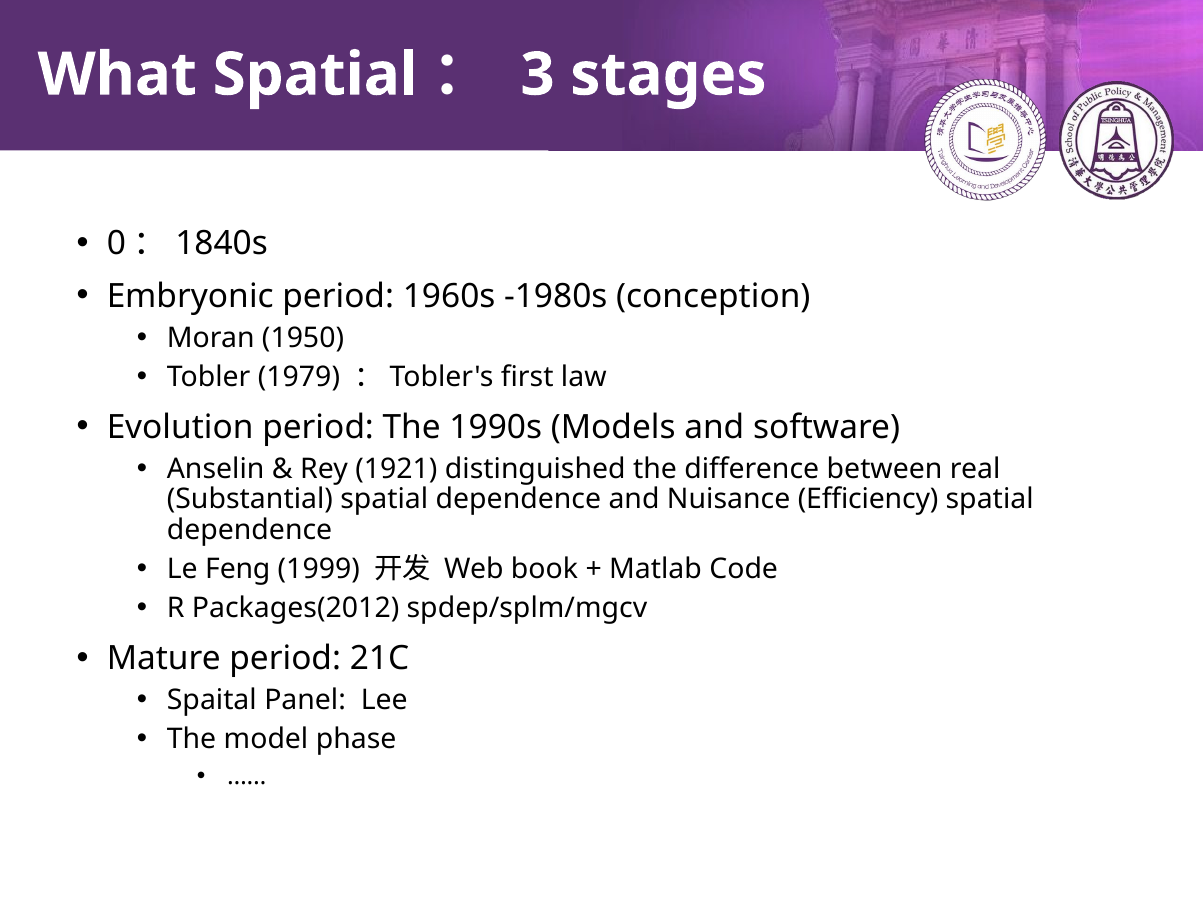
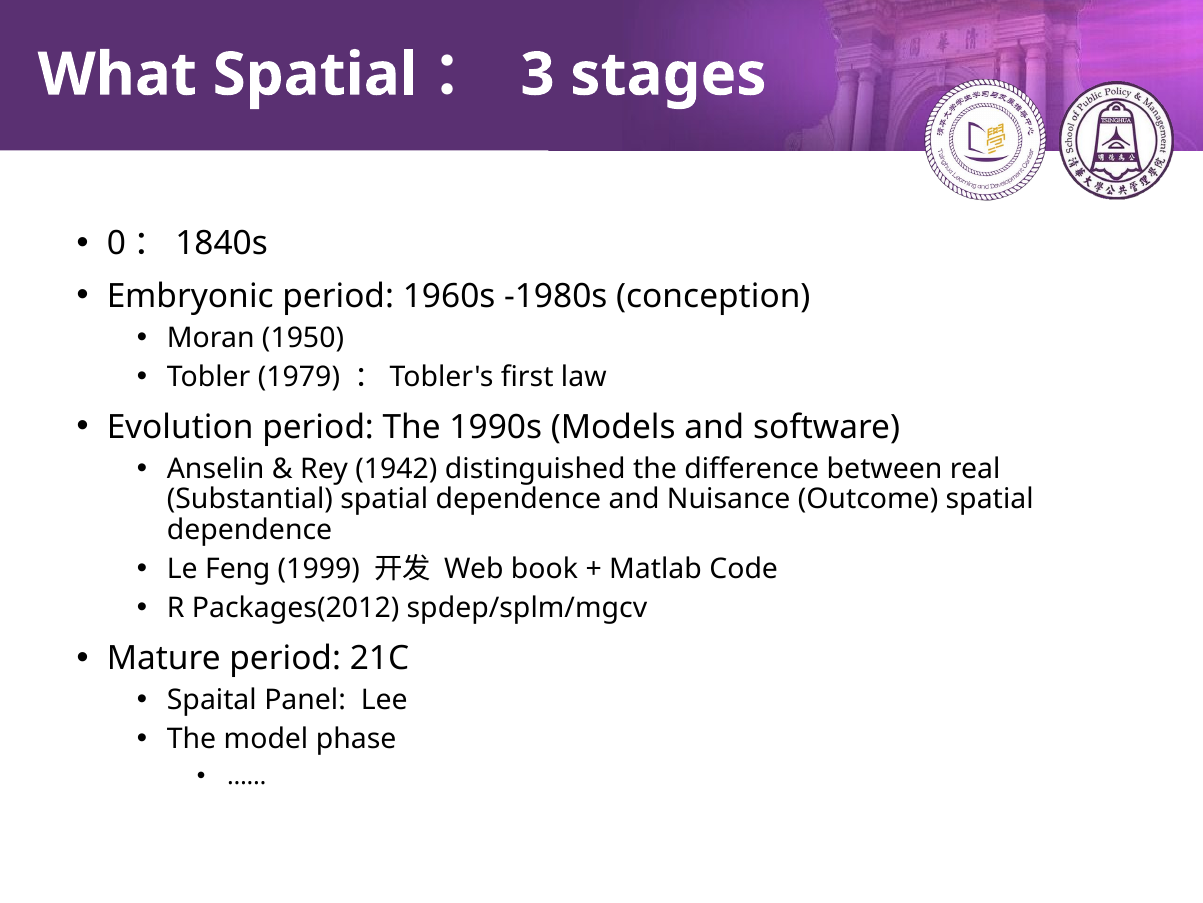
1921: 1921 -> 1942 (396, 468)
Efficiency: Efficiency -> Outcome (868, 499)
